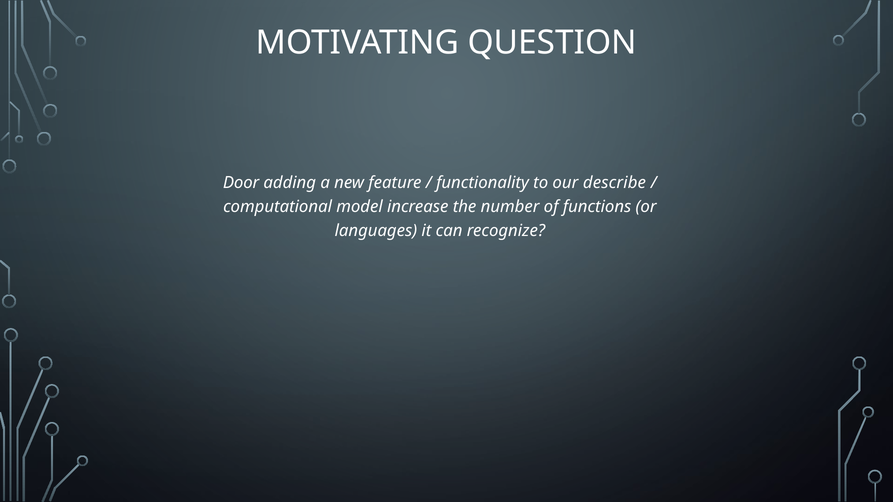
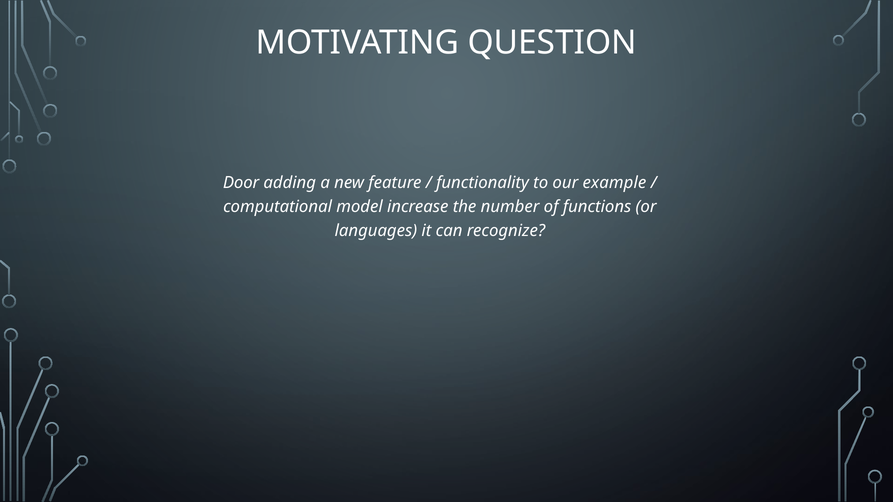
describe: describe -> example (614, 183)
